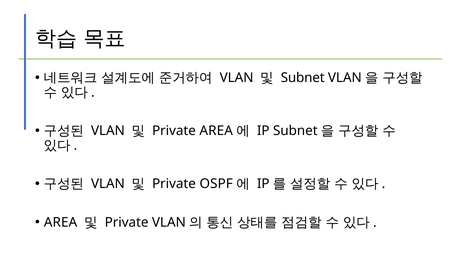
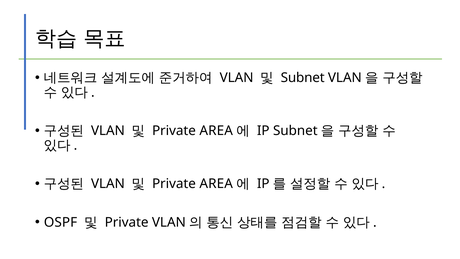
OSPF: OSPF -> AREA (216, 184)
AREA: AREA -> OSPF (61, 222)
